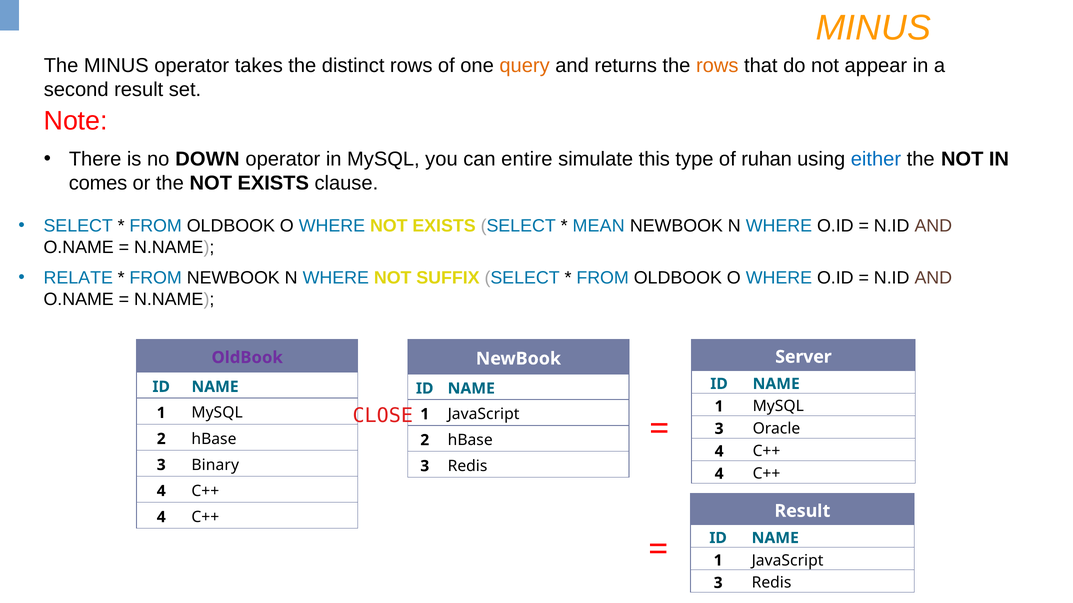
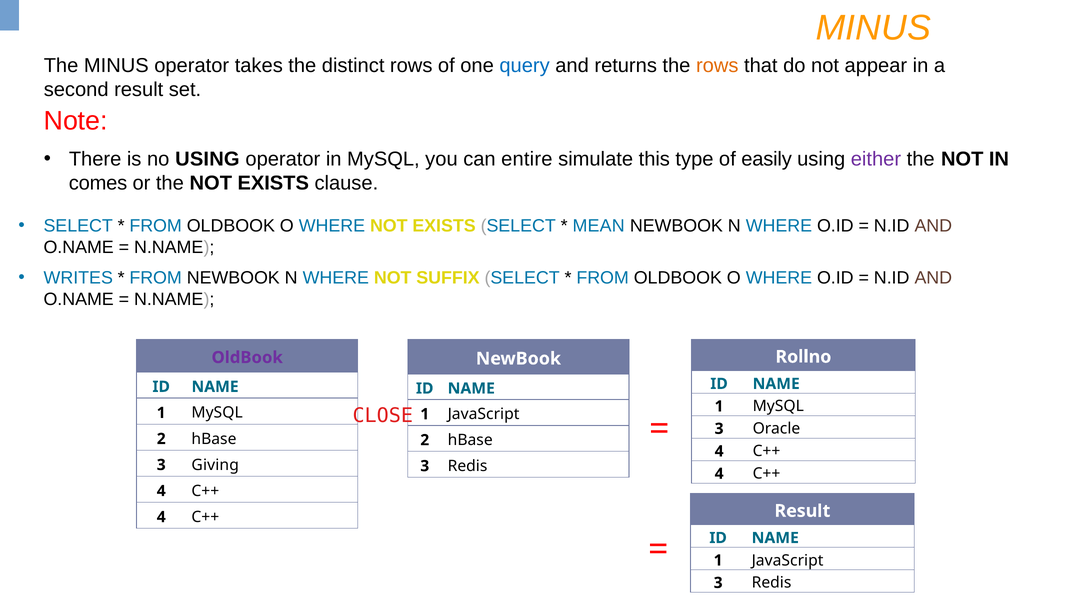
query colour: orange -> blue (525, 66)
no DOWN: DOWN -> USING (207, 159)
ruhan: ruhan -> easily (767, 159)
either colour: blue -> purple (876, 159)
RELATE: RELATE -> WRITES (78, 278)
Server: Server -> Rollno (803, 357)
Binary: Binary -> Giving (215, 465)
